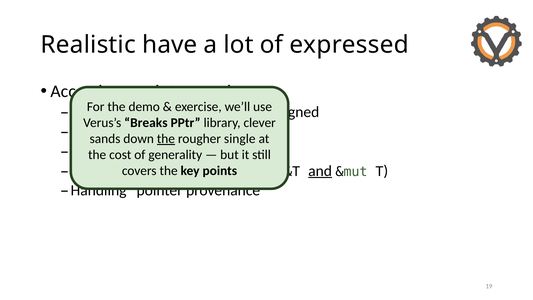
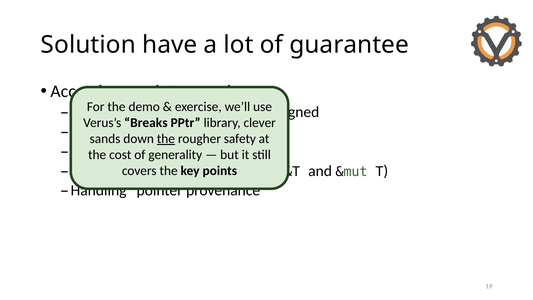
Realistic: Realistic -> Solution (88, 45)
expressed: expressed -> guarantee (349, 45)
single: single -> safety (240, 139)
and underline: present -> none (320, 171)
